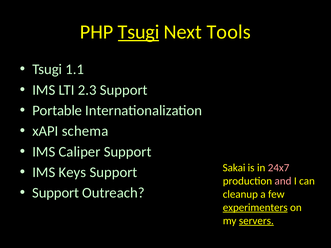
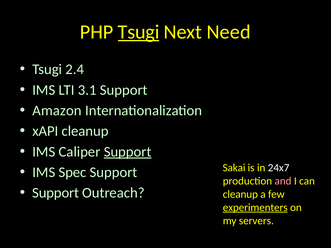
Tools: Tools -> Need (229, 32)
1.1: 1.1 -> 2.4 (75, 69)
2.3: 2.3 -> 3.1 (87, 90)
Portable: Portable -> Amazon (57, 111)
xAPI schema: schema -> cleanup (85, 131)
Support underline: none -> present (128, 152)
24x7 colour: pink -> white (279, 168)
Keys: Keys -> Spec (73, 172)
servers underline: present -> none (256, 221)
